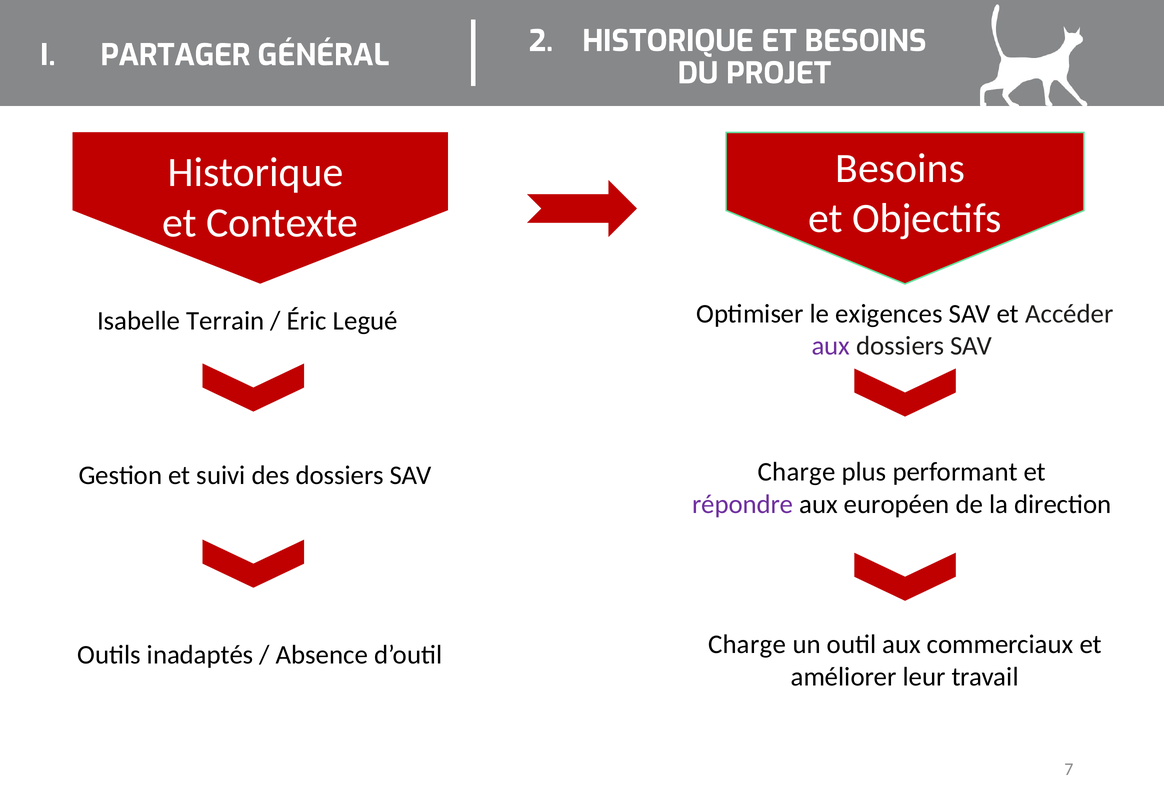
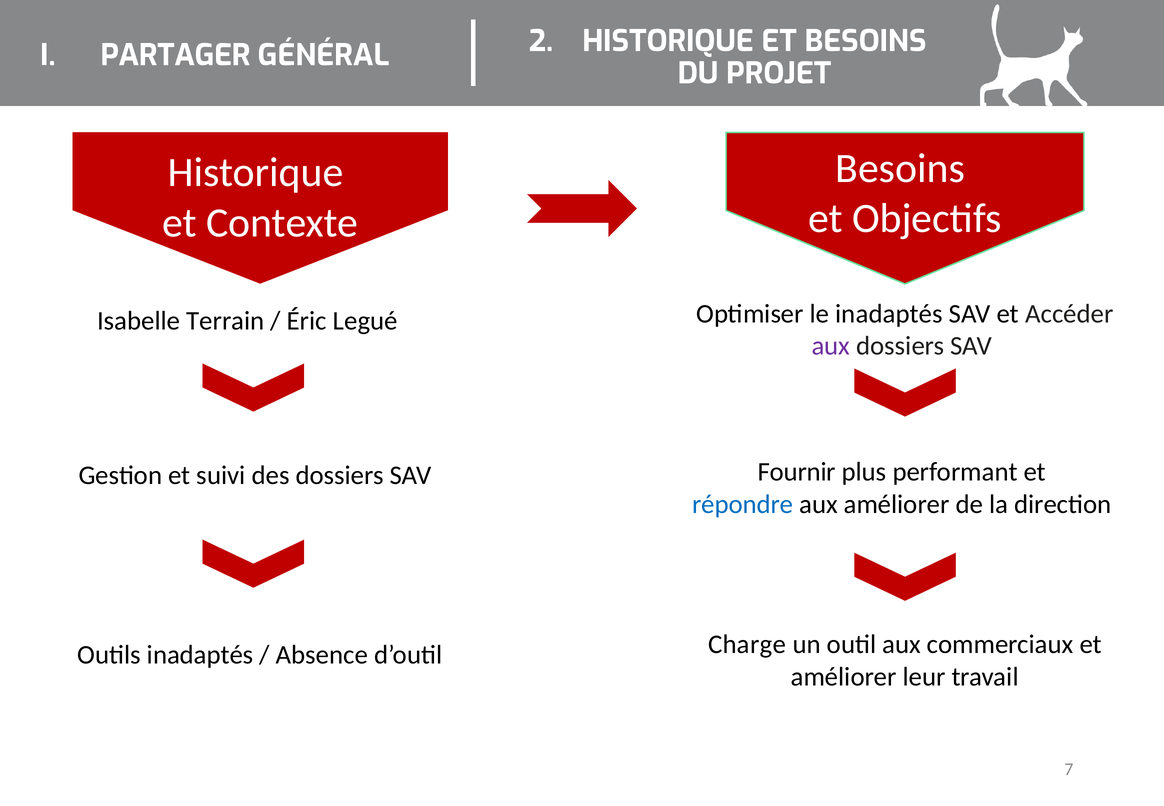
le exigences: exigences -> inadaptés (889, 314)
Charge: Charge -> Fournir (797, 472)
répondre colour: purple -> blue (743, 504)
aux européen: européen -> améliorer (897, 504)
